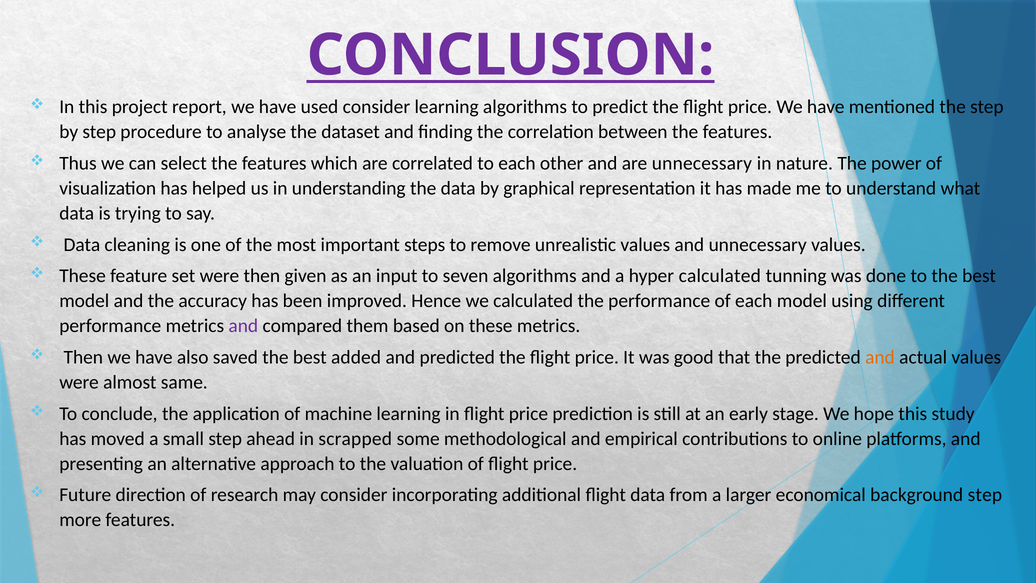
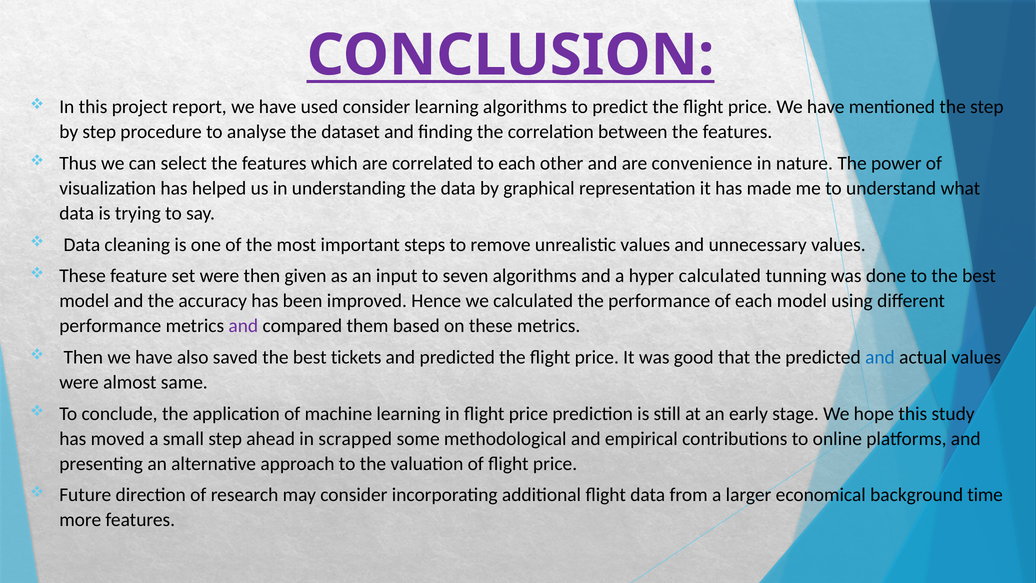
are unnecessary: unnecessary -> convenience (702, 163)
added: added -> tickets (356, 357)
and colour: orange -> blue (880, 357)
background step: step -> time (985, 495)
